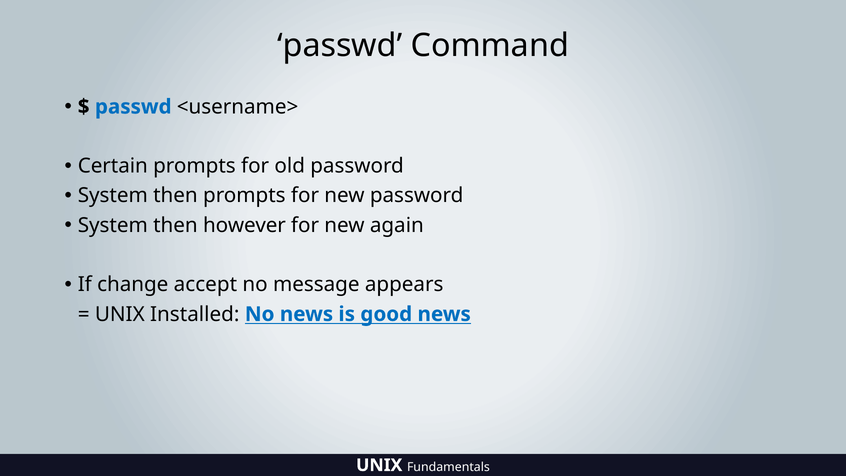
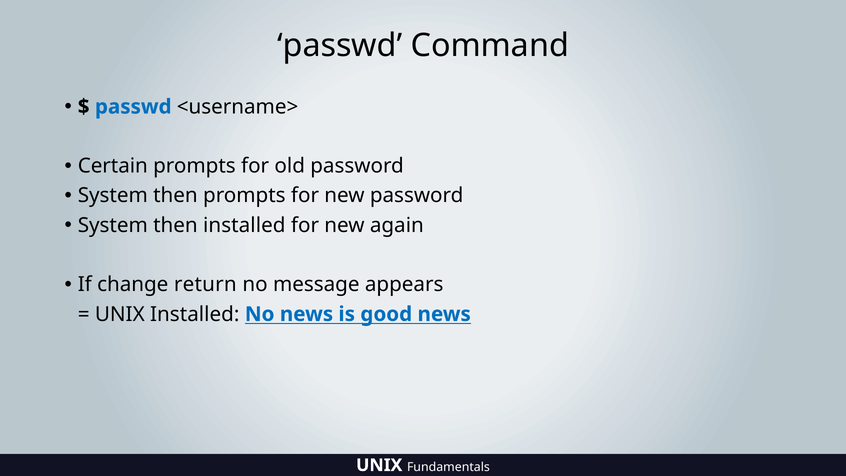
then however: however -> installed (244, 225)
accept: accept -> return (205, 284)
